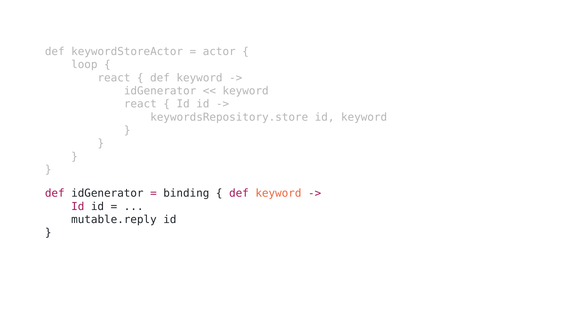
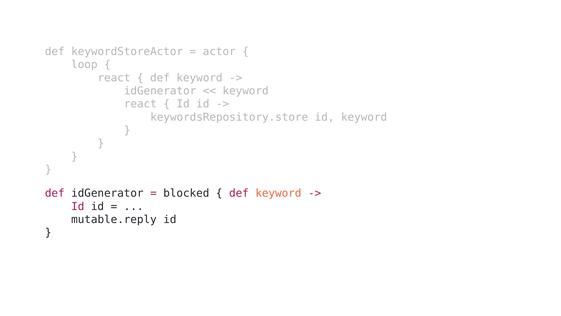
binding: binding -> blocked (186, 193)
